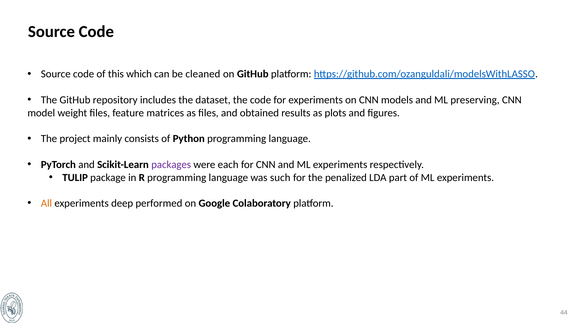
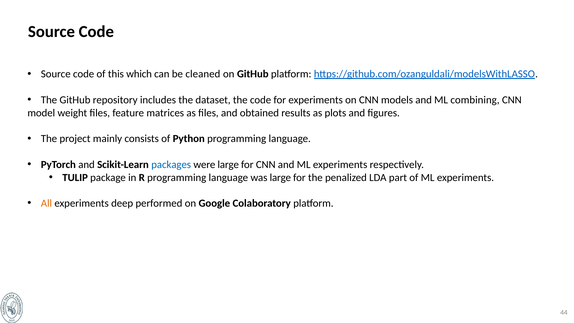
preserving: preserving -> combining (475, 100)
packages colour: purple -> blue (171, 165)
were each: each -> large (228, 165)
was such: such -> large (280, 177)
